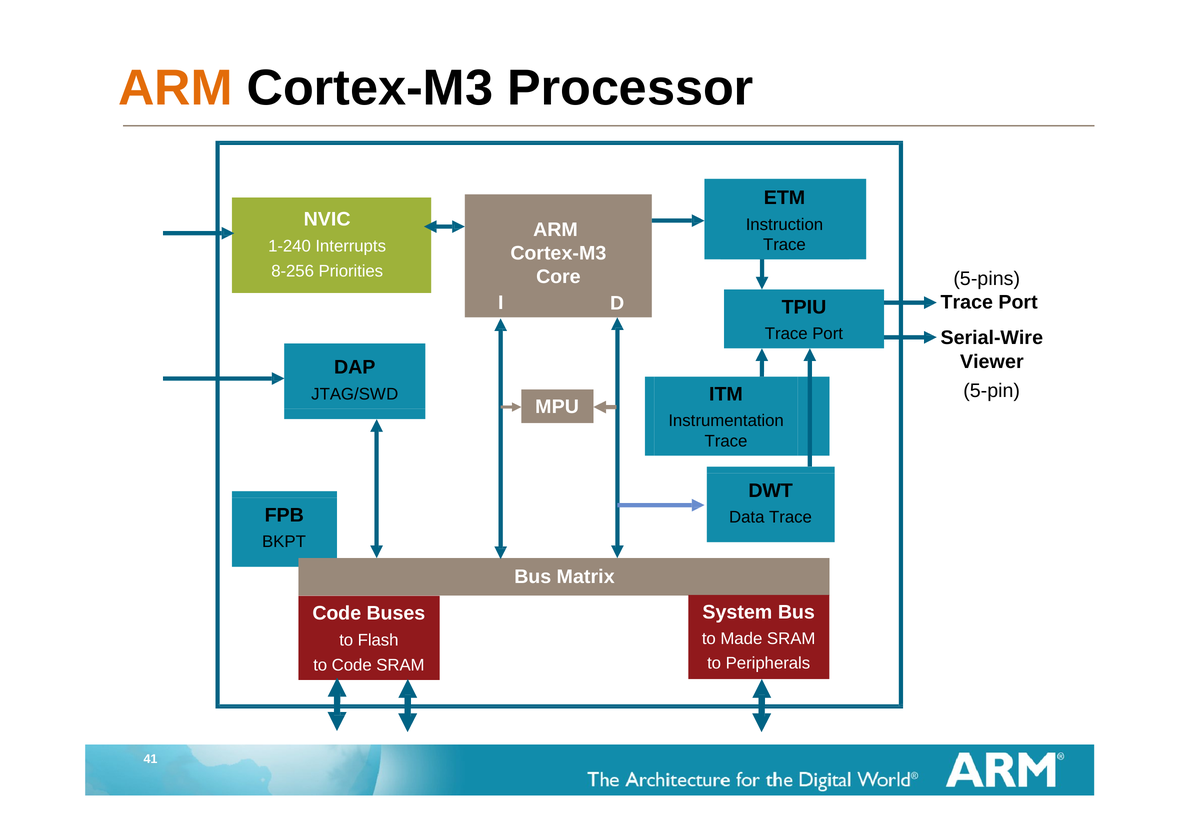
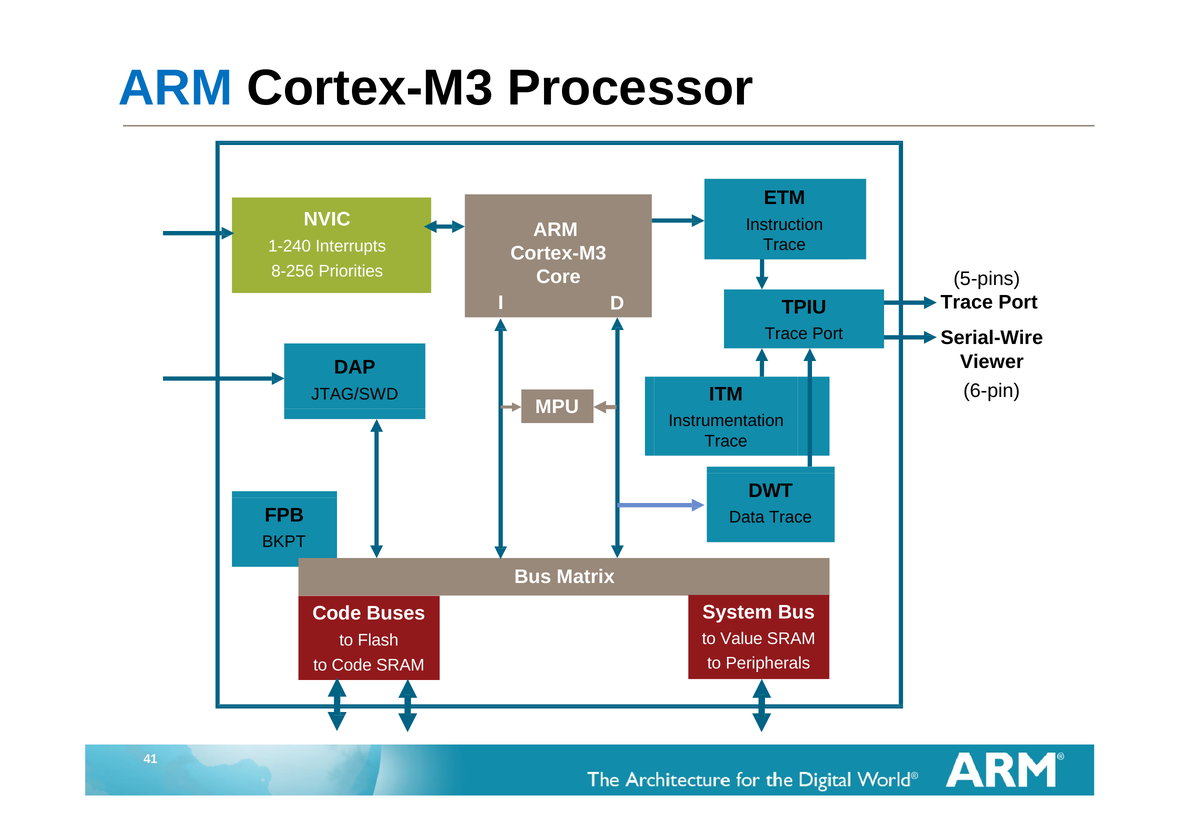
ARM colour: orange -> blue (175, 88)
5-pin: 5-pin -> 6-pin (992, 391)
Made: Made -> Value (741, 638)
